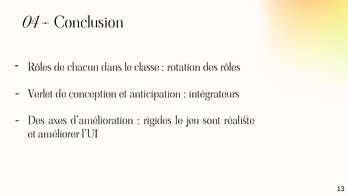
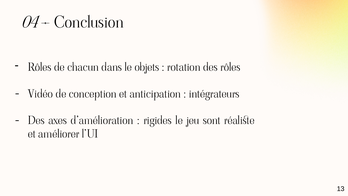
classe: classe -> objets (147, 67)
Verlet: Verlet -> Vidéo (40, 94)
